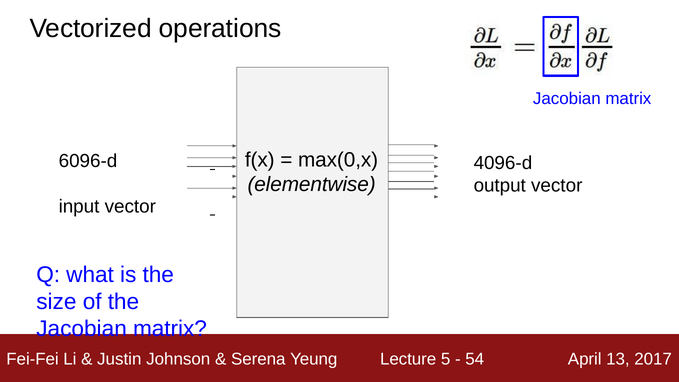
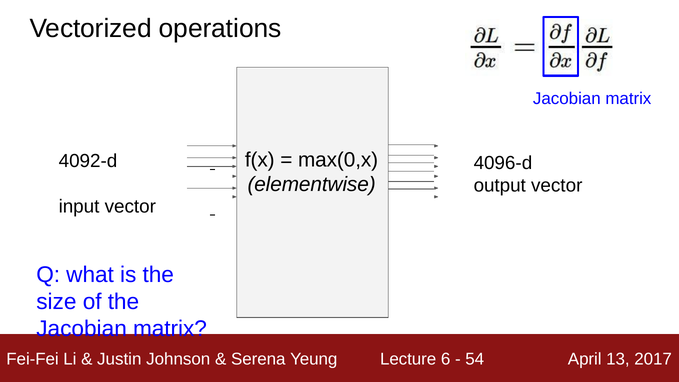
6096-d: 6096-d -> 4092-d (88, 161)
5: 5 -> 6 (446, 359)
